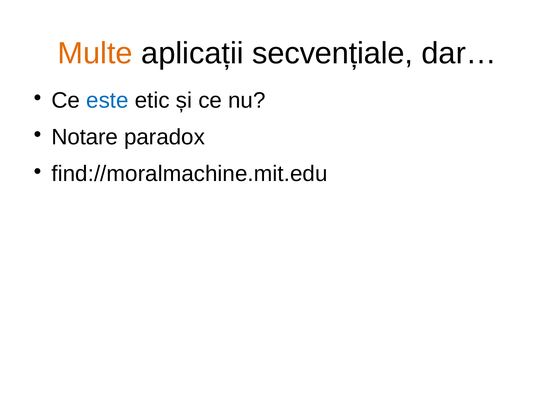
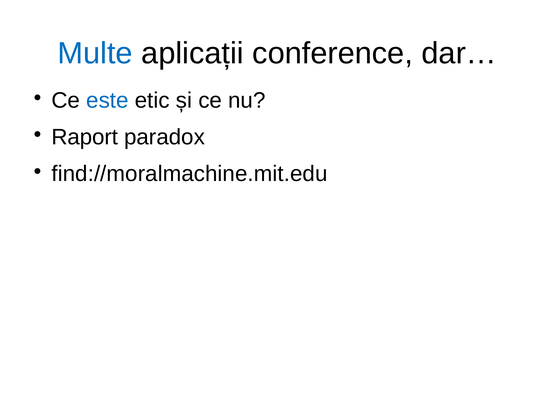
Multe colour: orange -> blue (95, 53)
secvențiale: secvențiale -> conference (333, 53)
Notare: Notare -> Raport (85, 137)
